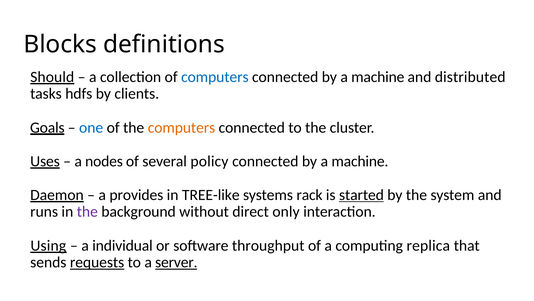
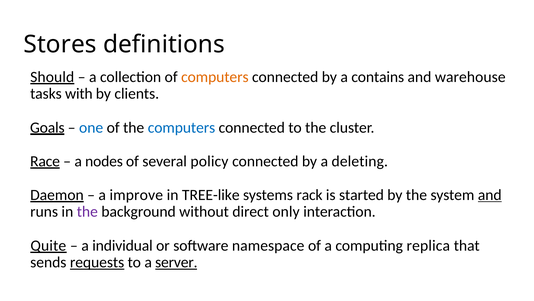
Blocks: Blocks -> Stores (60, 44)
computers colour: blue -> orange (215, 77)
machine: machine -> contains (378, 77)
distributed: distributed -> warehouse (470, 77)
hdfs: hdfs -> with (79, 94)
computers colour: orange -> blue (181, 127)
Uses: Uses -> Race (45, 161)
machine: machine -> deleting (360, 161)
provides: provides -> improve (136, 195)
started underline: present -> none (361, 195)
and underline: none -> present (490, 195)
Using: Using -> Quite (48, 245)
throughput: throughput -> namespace (268, 245)
